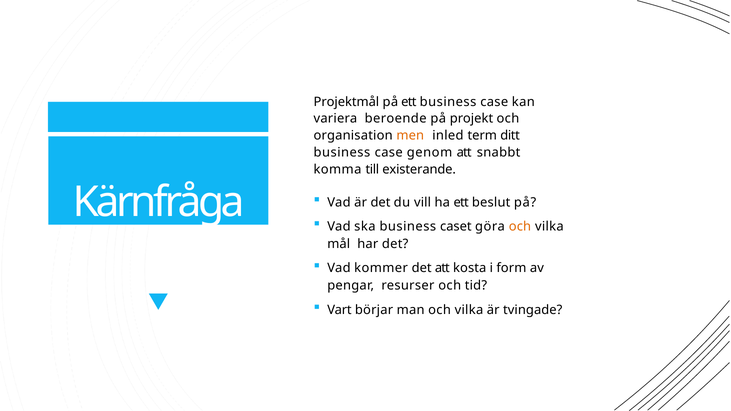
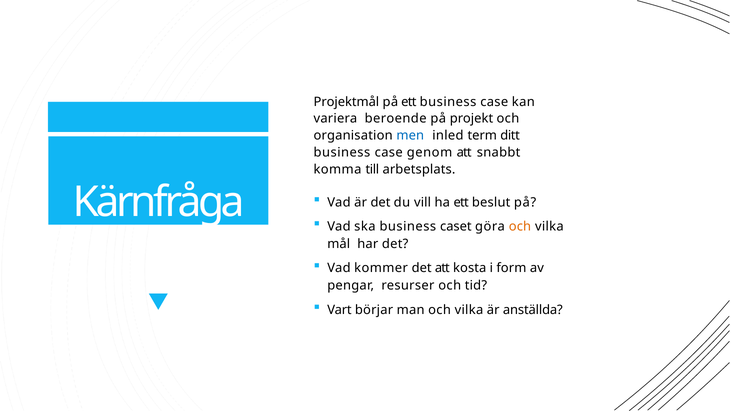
men colour: orange -> blue (410, 136)
existerande: existerande -> arbetsplats (419, 170)
tvingade: tvingade -> anställda (533, 310)
